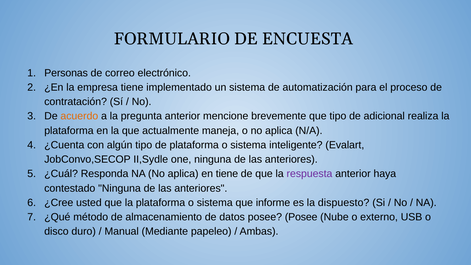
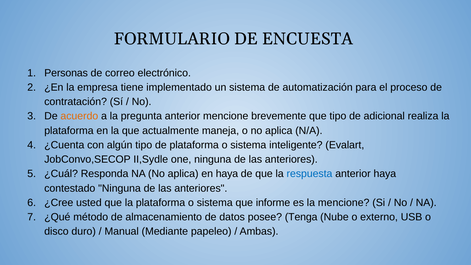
en tiene: tiene -> haya (227, 174)
respuesta colour: purple -> blue (309, 174)
la dispuesto: dispuesto -> mencione (344, 203)
posee Posee: Posee -> Tenga (301, 217)
